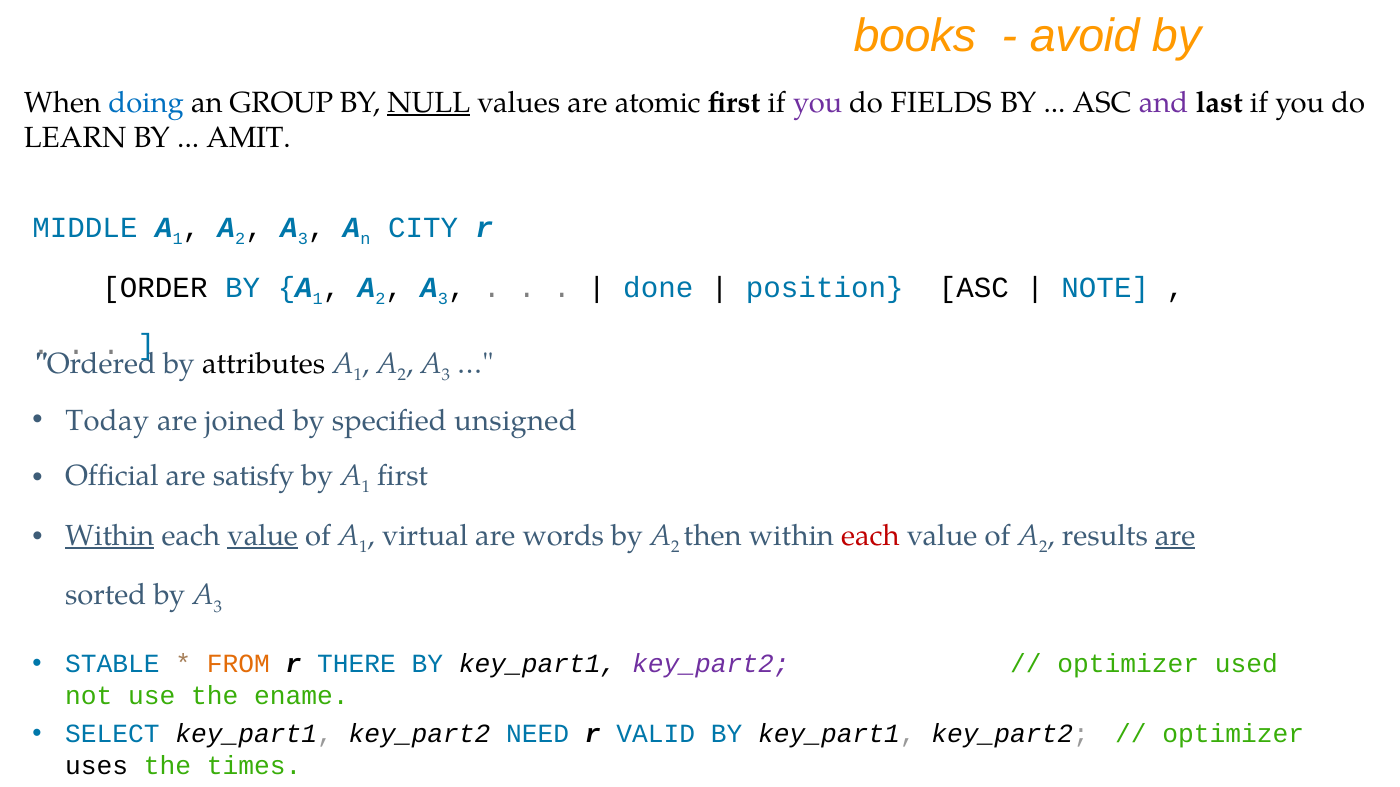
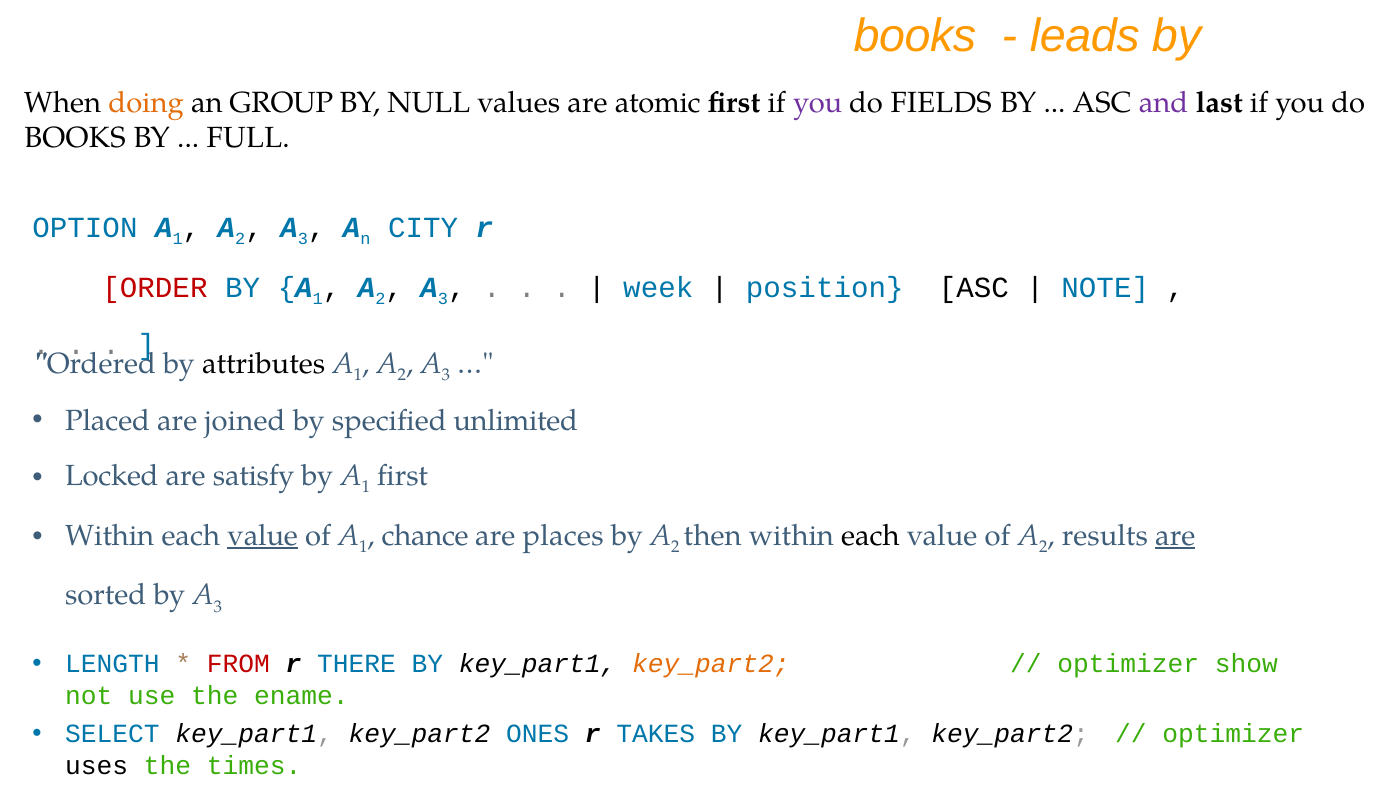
avoid: avoid -> leads (1085, 36)
doing colour: blue -> orange (146, 103)
NULL underline: present -> none (429, 103)
LEARN: LEARN -> BOOKS (75, 138)
AMIT: AMIT -> FULL (248, 138)
MIDDLE: MIDDLE -> OPTION (85, 228)
ORDER colour: black -> red (155, 288)
done: done -> week (658, 288)
Today: Today -> Placed (108, 421)
unsigned: unsigned -> unlimited (516, 421)
Official: Official -> Locked (112, 476)
Within underline: present -> none (110, 536)
virtual: virtual -> chance (425, 536)
words: words -> places (563, 536)
each colour: red -> black (870, 536)
STABLE: STABLE -> LENGTH (112, 664)
FROM colour: orange -> red (238, 664)
key_part2 colour: purple -> orange (711, 664)
used: used -> show (1246, 664)
NEED: NEED -> ONES (538, 734)
VALID: VALID -> TAKES (656, 734)
